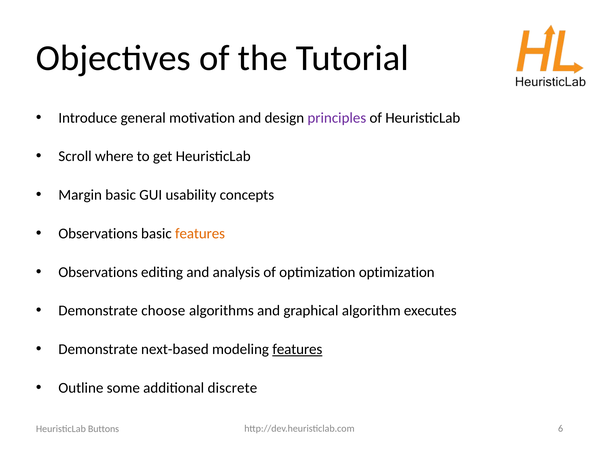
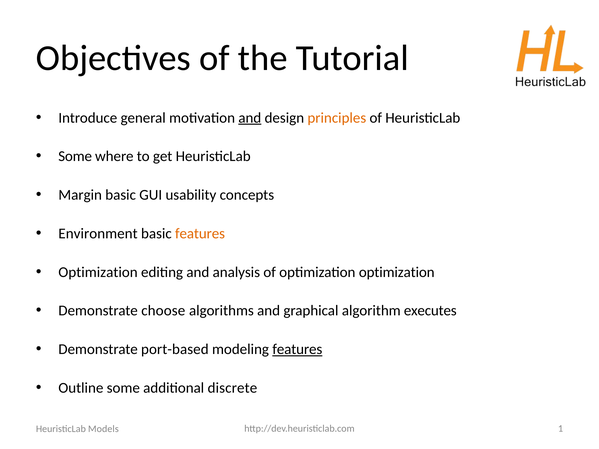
and underline: none -> present (250, 118)
principles colour: purple -> orange (337, 118)
Scroll: Scroll -> Some (75, 156)
Observations: Observations -> Environment (98, 234)
Observations: Observations -> Optimization (98, 272)
next-based: next-based -> port-based (175, 349)
6: 6 -> 1 (561, 429)
Buttons: Buttons -> Models (103, 429)
